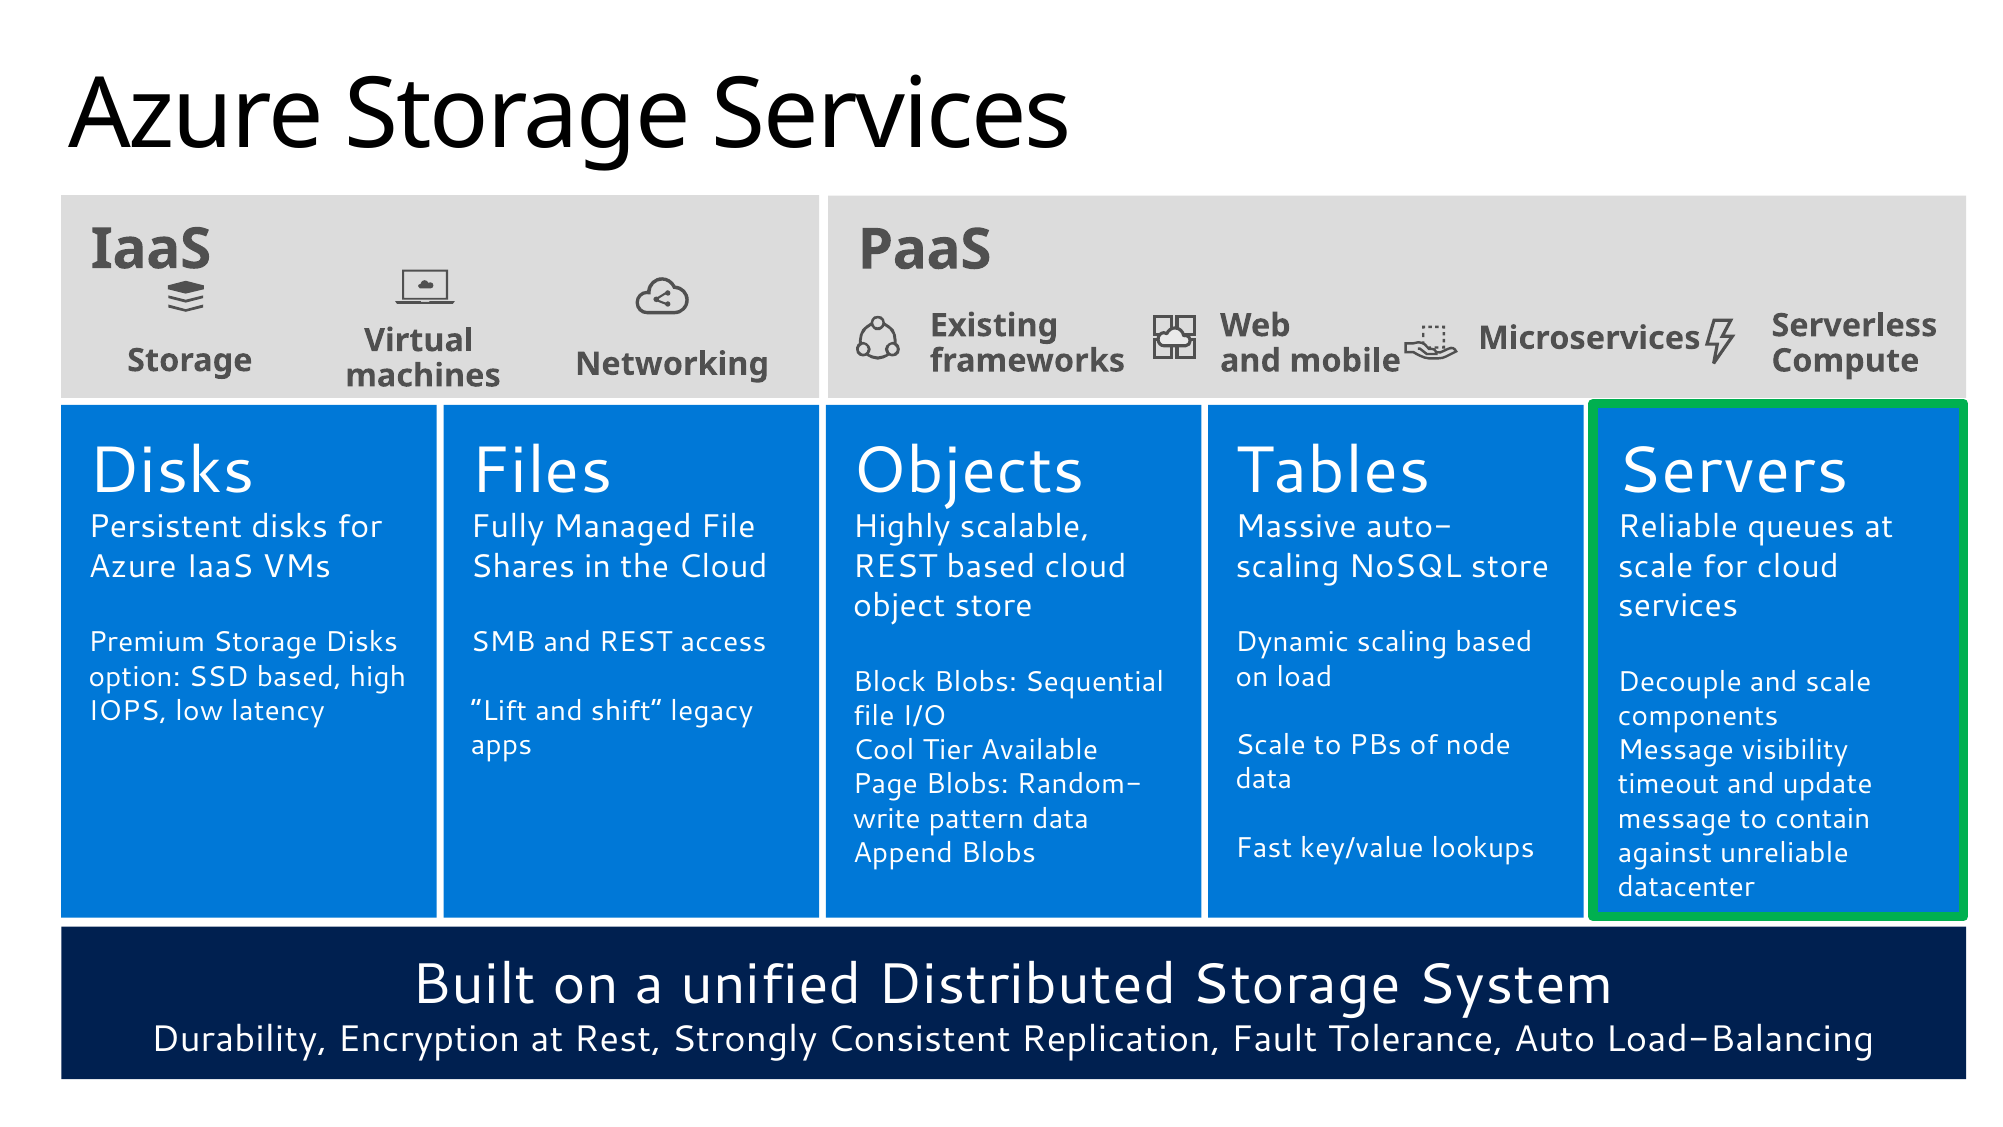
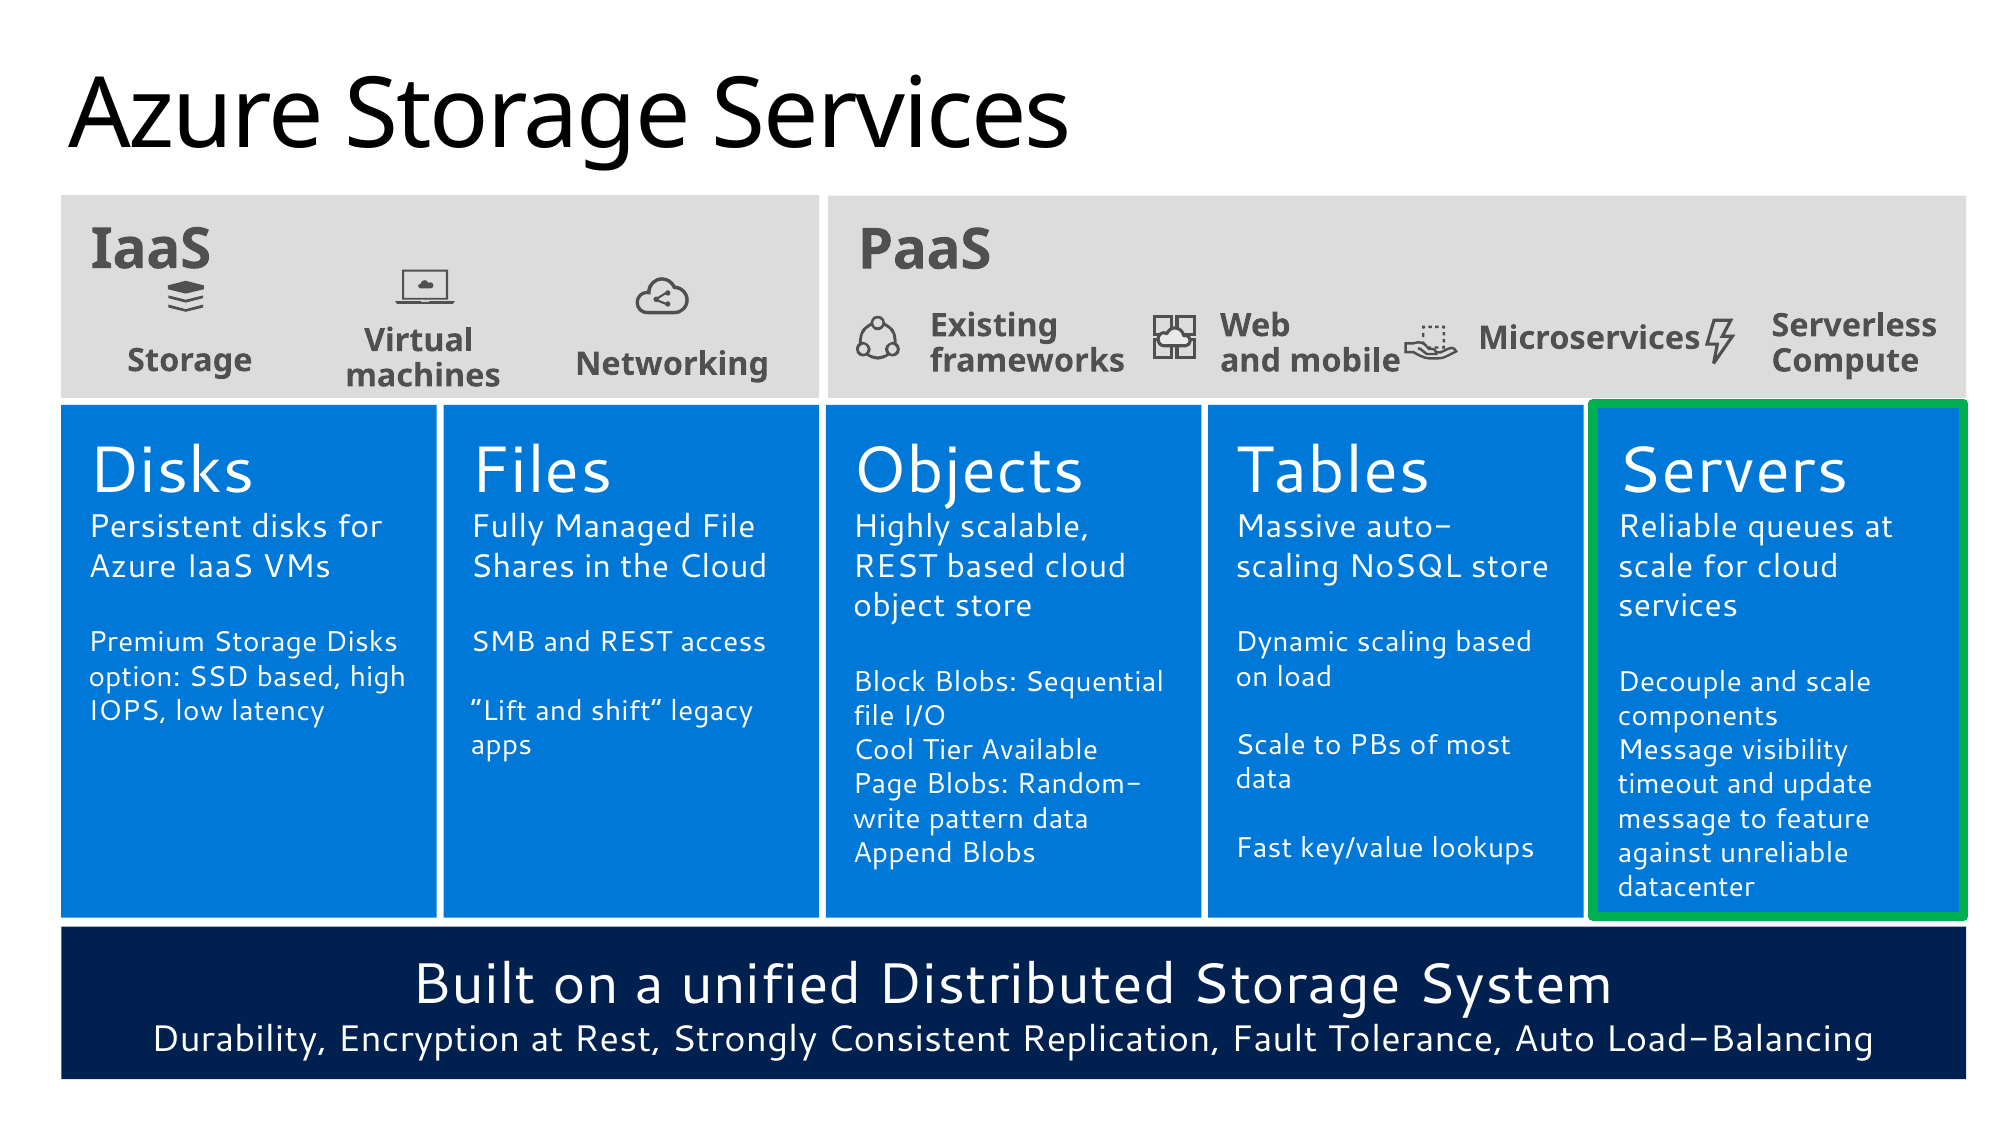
node: node -> most (1478, 745)
contain: contain -> feature (1823, 819)
